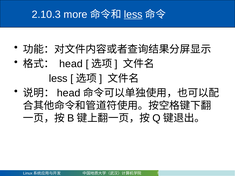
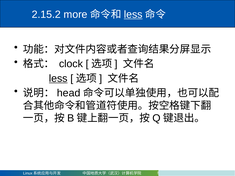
2.10.3: 2.10.3 -> 2.15.2 (46, 14)
head: head -> clock (71, 64)
less underline: none -> present (58, 79)
